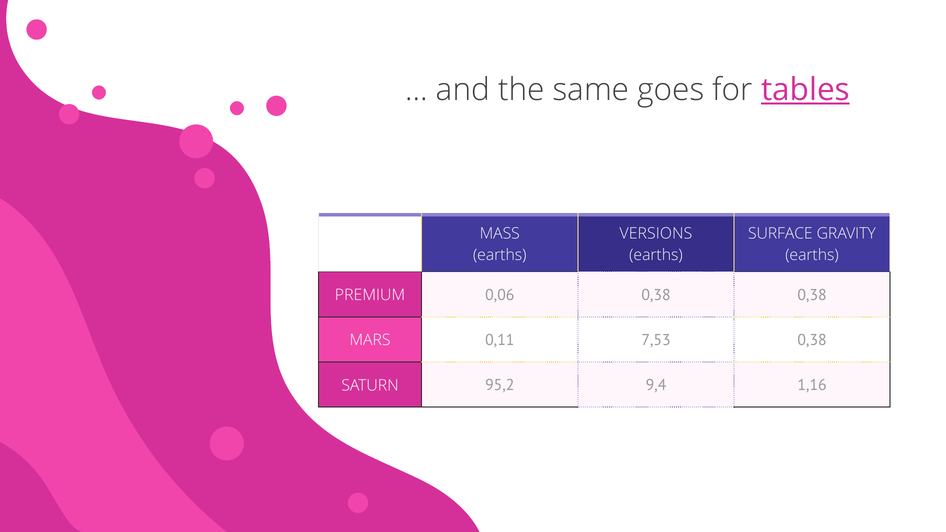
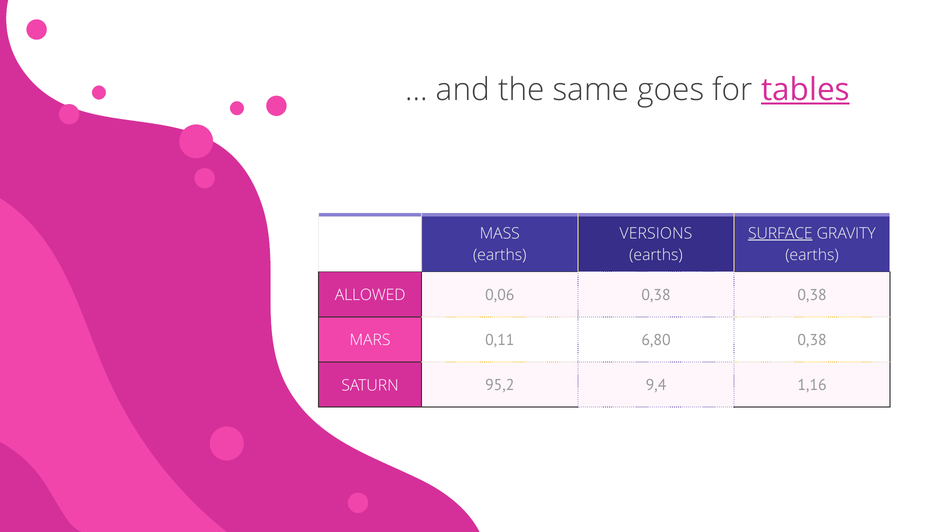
SURFACE underline: none -> present (780, 233)
PREMIUM: PREMIUM -> ALLOWED (370, 295)
7,53: 7,53 -> 6,80 (656, 340)
